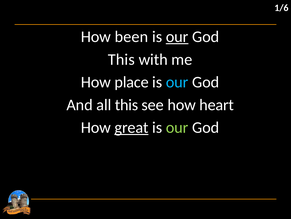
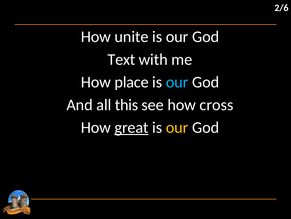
1/6: 1/6 -> 2/6 (281, 8)
been: been -> unite (132, 37)
our underline: present -> none (177, 37)
This: This -> Text (121, 59)
heart: heart -> cross (217, 105)
our colour: light green -> yellow (177, 127)
